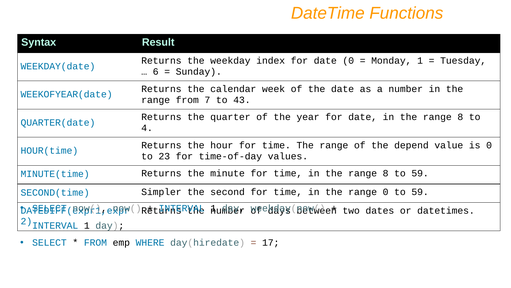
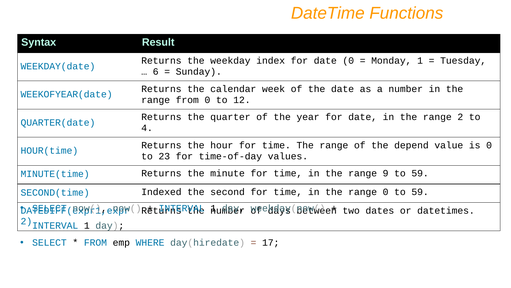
from 7: 7 -> 0 (207, 100)
43: 43 -> 12 (242, 100)
8: 8 -> 2 (460, 117)
8: 8 -> 9 (386, 173)
Simpler: Simpler -> Indexed (161, 192)
